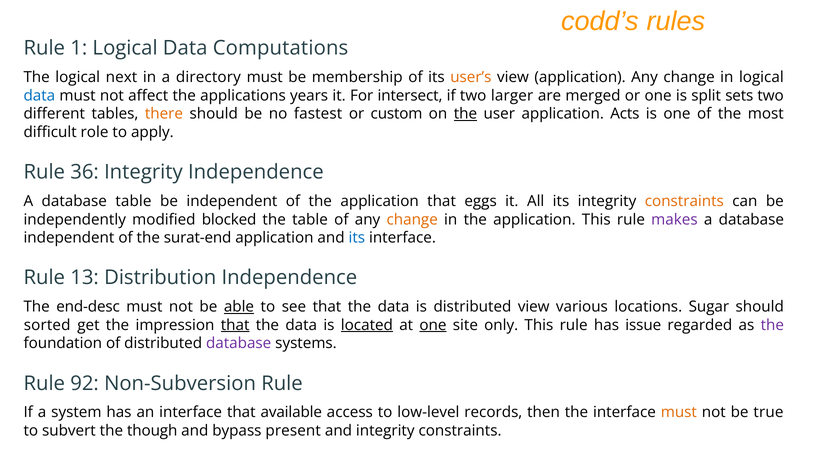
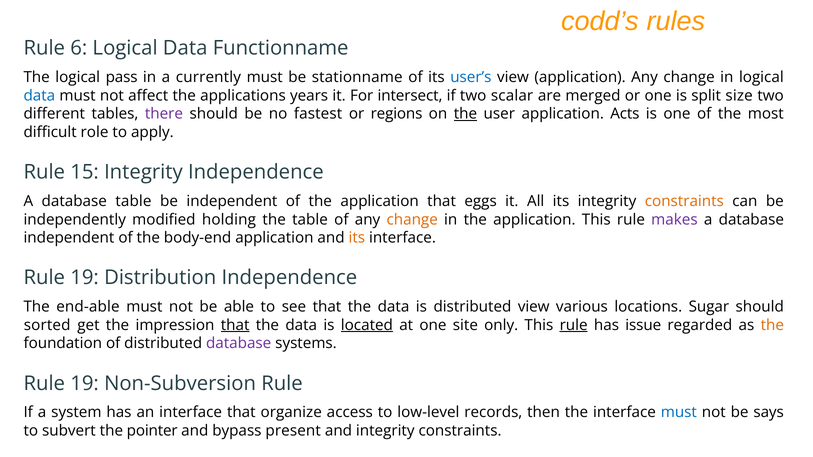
1: 1 -> 6 (79, 48)
Computations: Computations -> Functionname (281, 48)
next: next -> pass (122, 77)
directory: directory -> currently (208, 77)
membership: membership -> stationname (357, 77)
user’s colour: orange -> blue (471, 77)
larger: larger -> scalar (512, 96)
sets: sets -> size (739, 96)
there colour: orange -> purple (164, 114)
custom: custom -> regions (397, 114)
36: 36 -> 15 (85, 172)
blocked: blocked -> holding (229, 220)
surat-end: surat-end -> body-end (198, 238)
its colour: blue -> orange (357, 238)
13: 13 -> 19 (85, 278)
end-desc: end-desc -> end-able (88, 307)
able underline: present -> none (239, 307)
one underline: present -> none (433, 325)
rule underline: none -> present (574, 325)
the colour: purple -> orange (772, 325)
92: 92 -> 19 (85, 384)
available: available -> organize (291, 413)
must colour: orange -> blue (679, 413)
true: true -> says (769, 413)
though: though -> pointer (152, 431)
